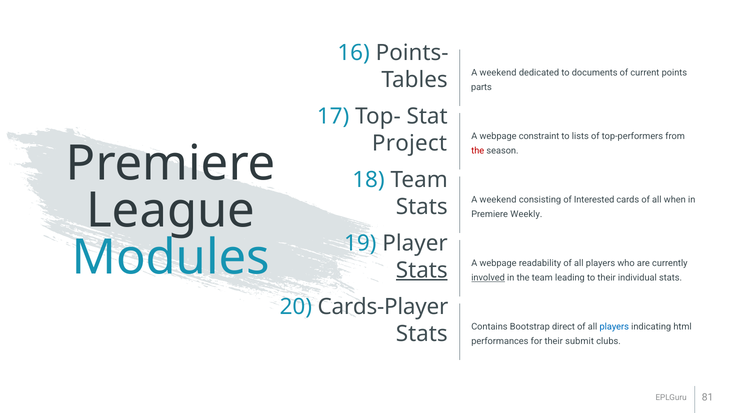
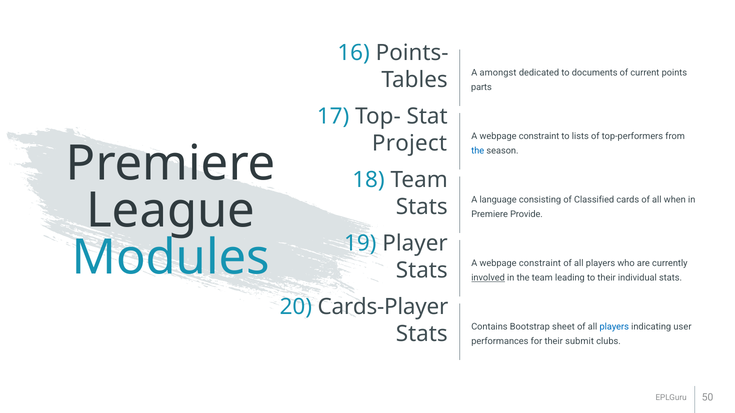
weekend: weekend -> amongst (498, 73)
the colour: red -> blue (478, 151)
weekend: weekend -> language (498, 200)
Interested: Interested -> Classified (594, 200)
Weekly: Weekly -> Provide (526, 214)
readability: readability -> constraint (540, 264)
Stats underline: present -> none (422, 271)
direct: direct -> sheet (563, 327)
html: html -> user (682, 327)
81: 81 -> 50 (708, 398)
